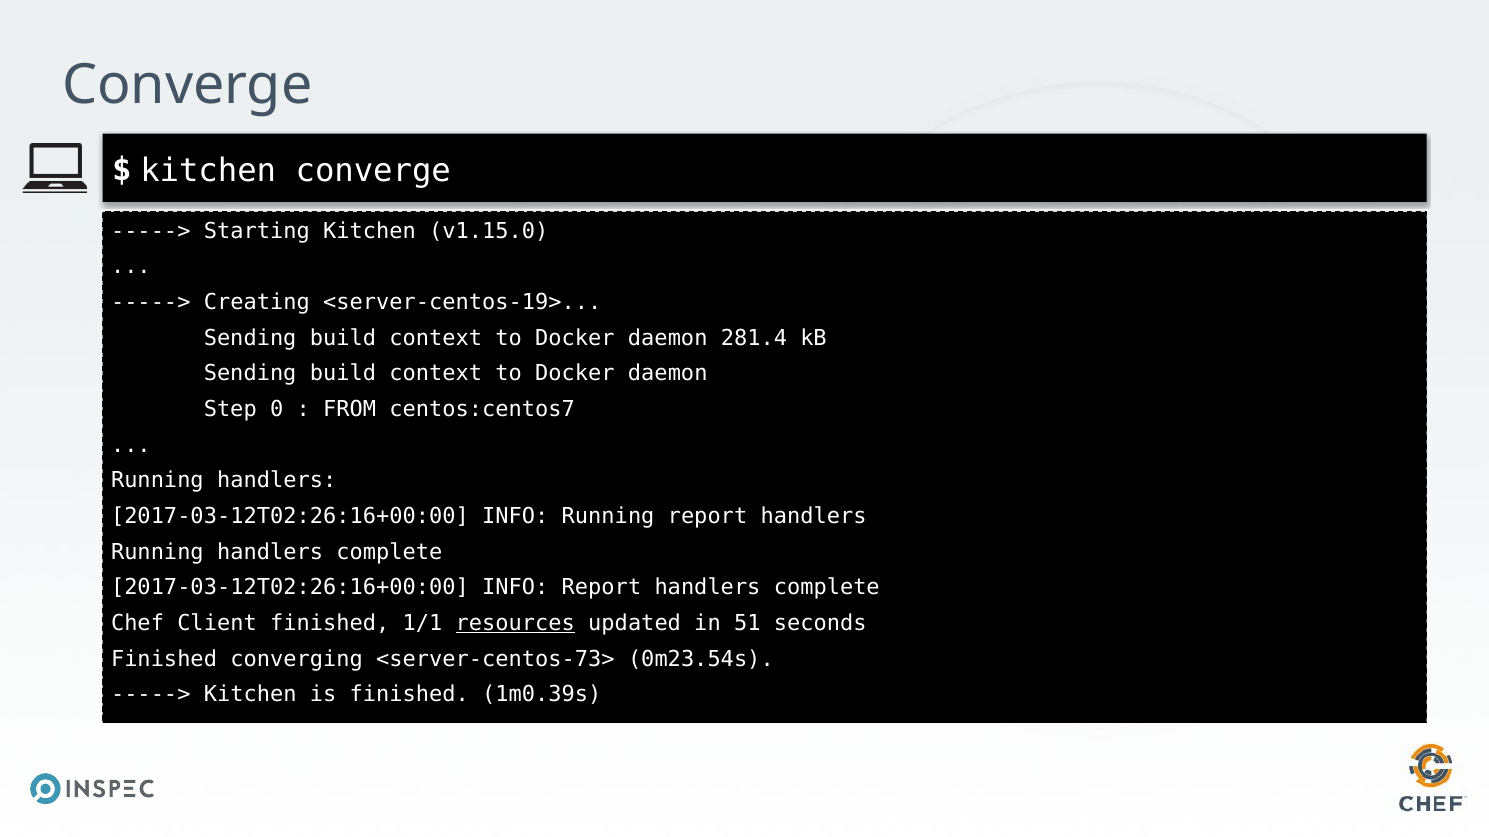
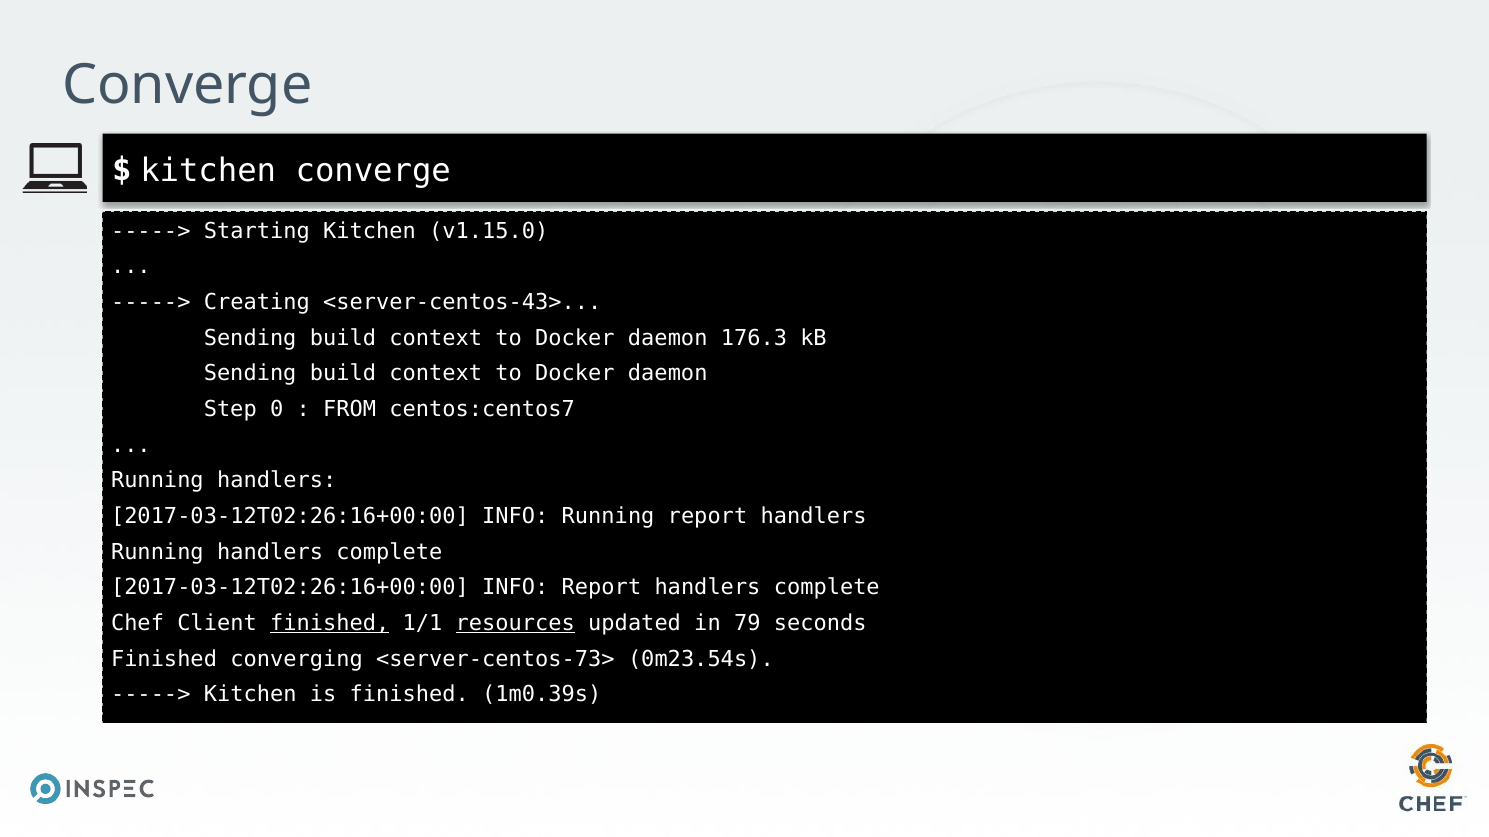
<server-centos-19>: <server-centos-19> -> <server-centos-43> (462, 302)
281.4: 281.4 -> 176.3 (754, 338)
finished underline: none -> present (330, 624)
51: 51 -> 79 (747, 624)
